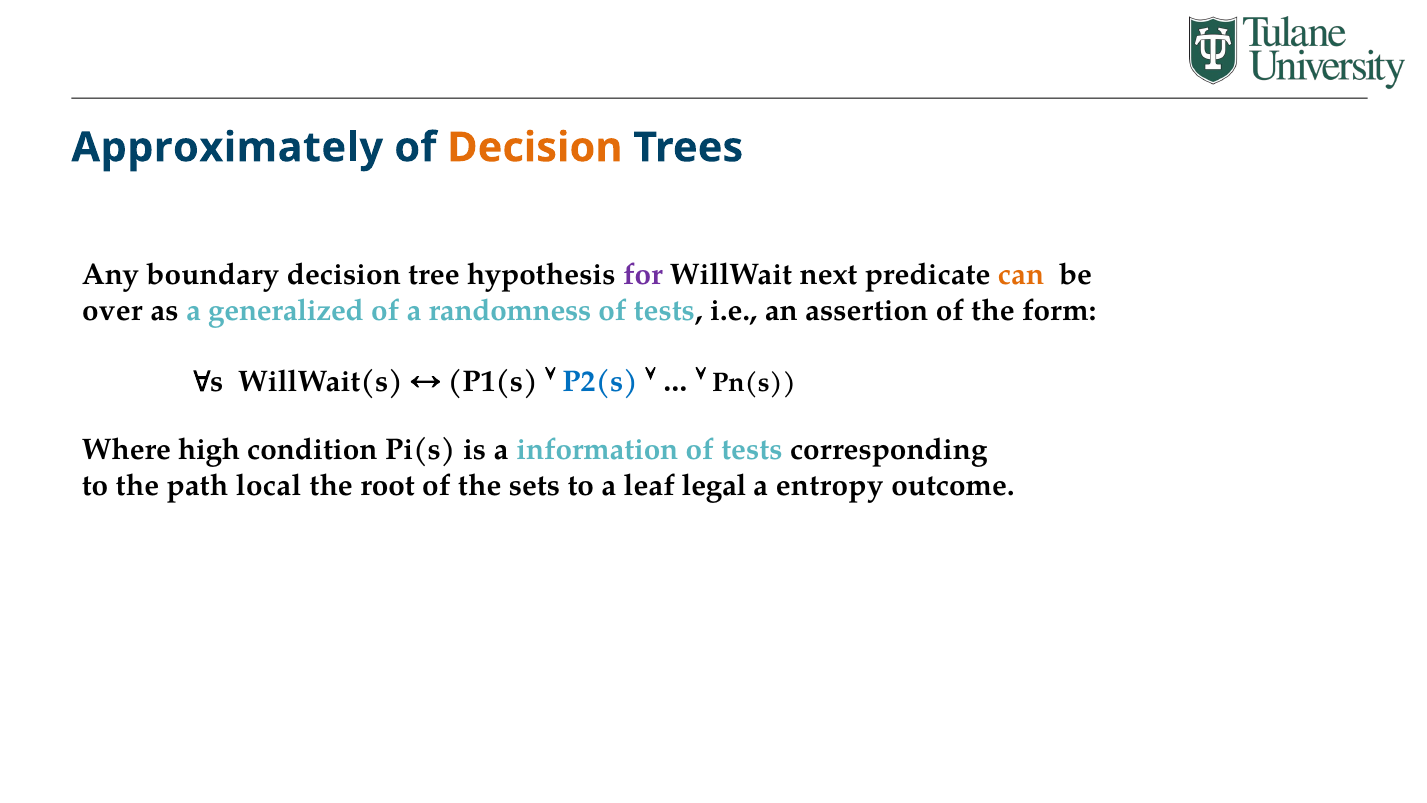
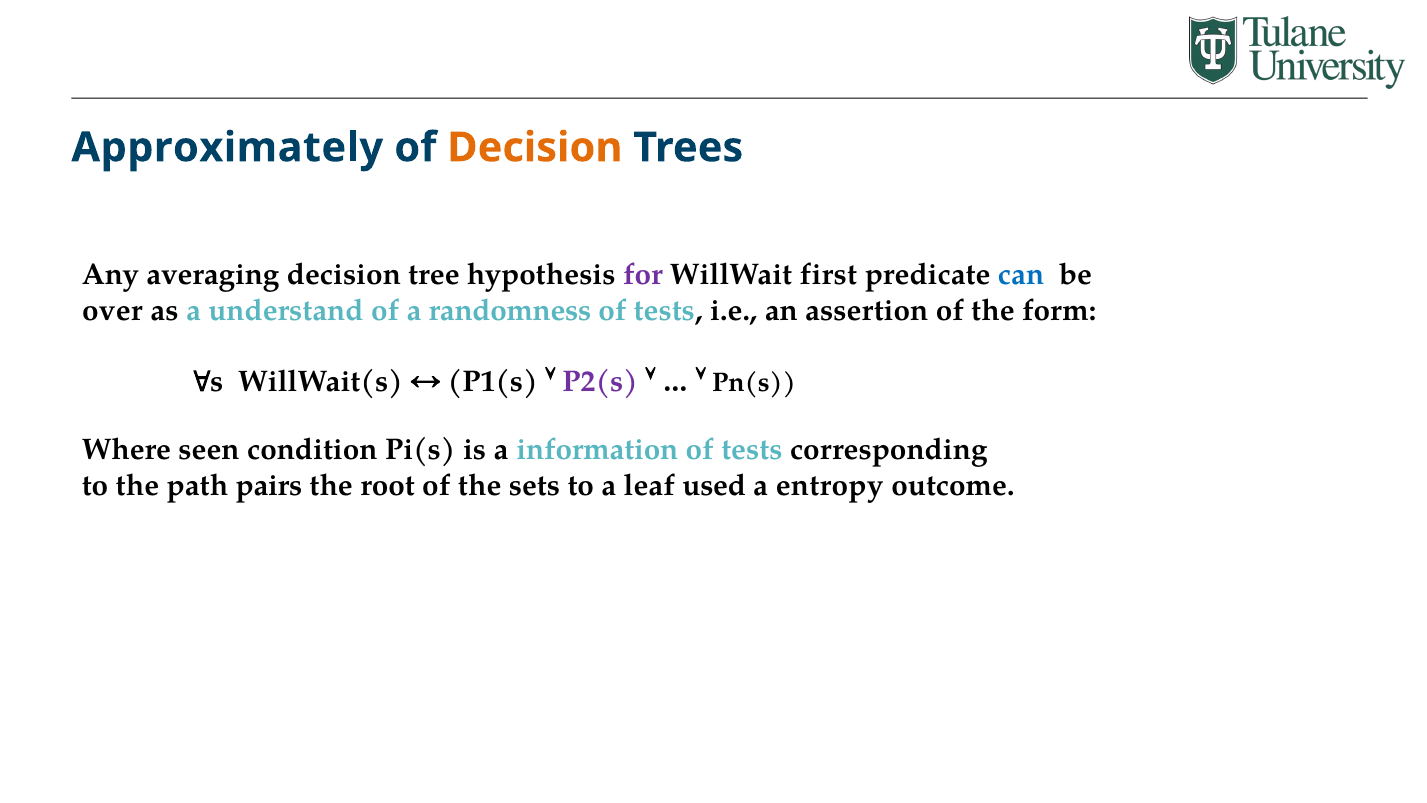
boundary: boundary -> averaging (213, 275)
next: next -> first (828, 275)
can colour: orange -> blue (1021, 275)
generalized: generalized -> understand (286, 311)
P2(s colour: blue -> purple (600, 382)
high: high -> seen (209, 450)
local: local -> pairs (269, 485)
legal: legal -> used (714, 485)
